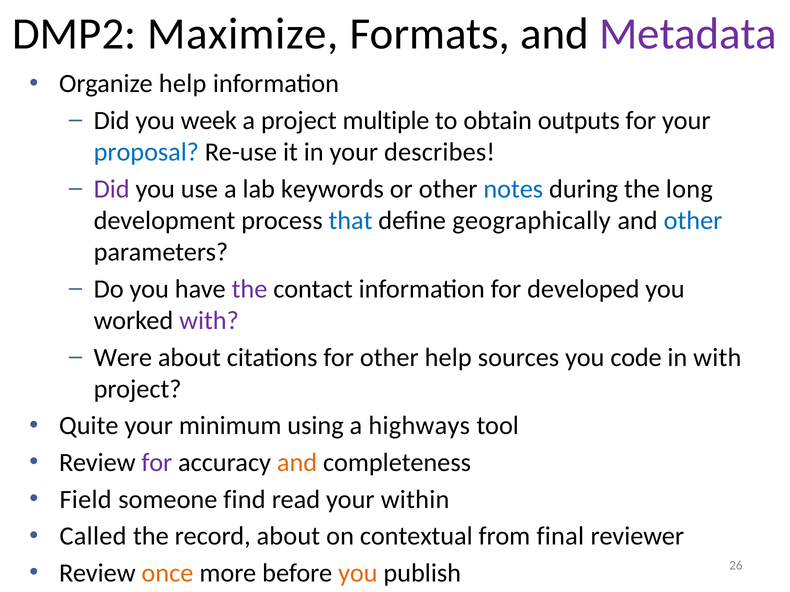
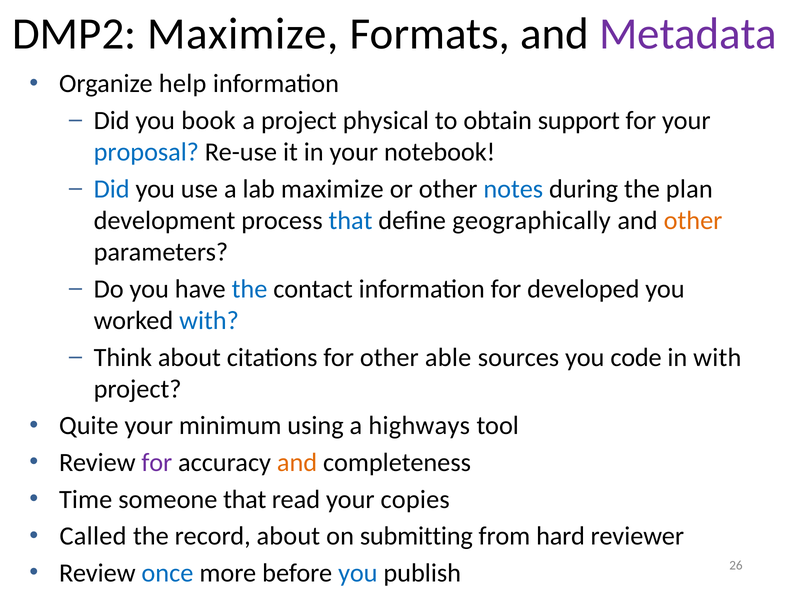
week: week -> book (209, 121)
multiple: multiple -> physical (386, 121)
outputs: outputs -> support (579, 121)
describes: describes -> notebook (440, 152)
Did colour: purple -> blue (112, 189)
lab keywords: keywords -> maximize (332, 189)
long: long -> plan (689, 189)
other colour: blue -> orange (693, 221)
the colour: purple -> blue (249, 289)
with colour: purple -> blue (209, 321)
Were: Were -> Think (123, 358)
other help: help -> able (448, 358)
Field: Field -> Time (86, 500)
someone find: find -> that (245, 500)
within: within -> copies (415, 500)
contextual: contextual -> submitting (416, 537)
final: final -> hard (561, 537)
once colour: orange -> blue (167, 574)
you colour: orange -> blue (358, 574)
